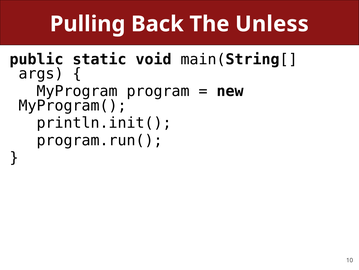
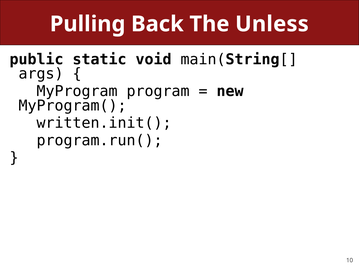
println.init(: println.init( -> written.init( (104, 123)
